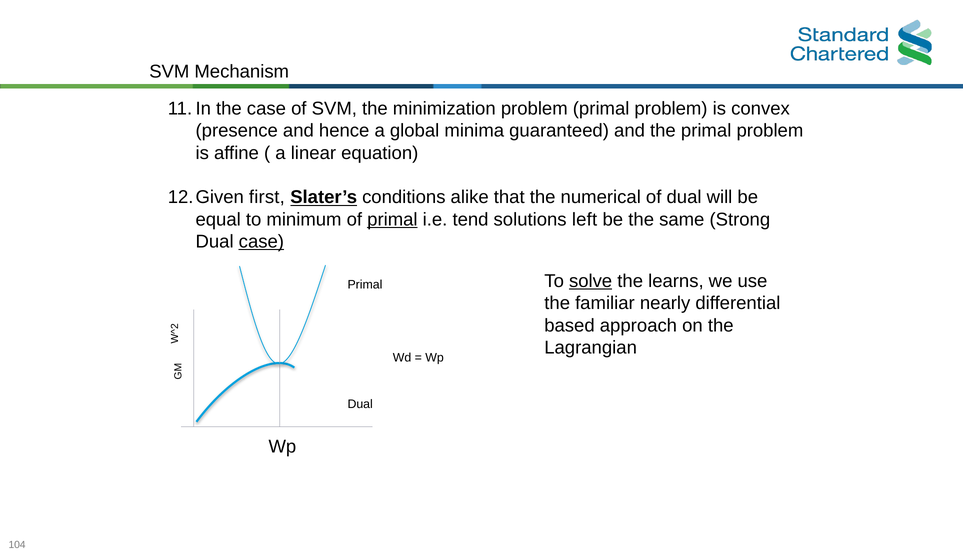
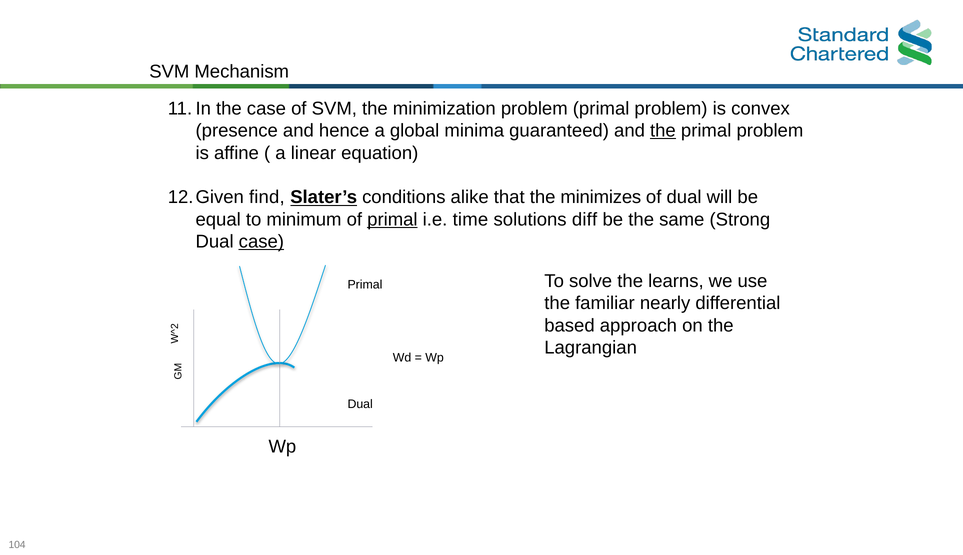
the underline: none -> present (663, 131)
first: first -> find (267, 198)
numerical: numerical -> minimizes (601, 198)
tend: tend -> time (470, 220)
left: left -> diff (585, 220)
solve underline: present -> none (591, 281)
